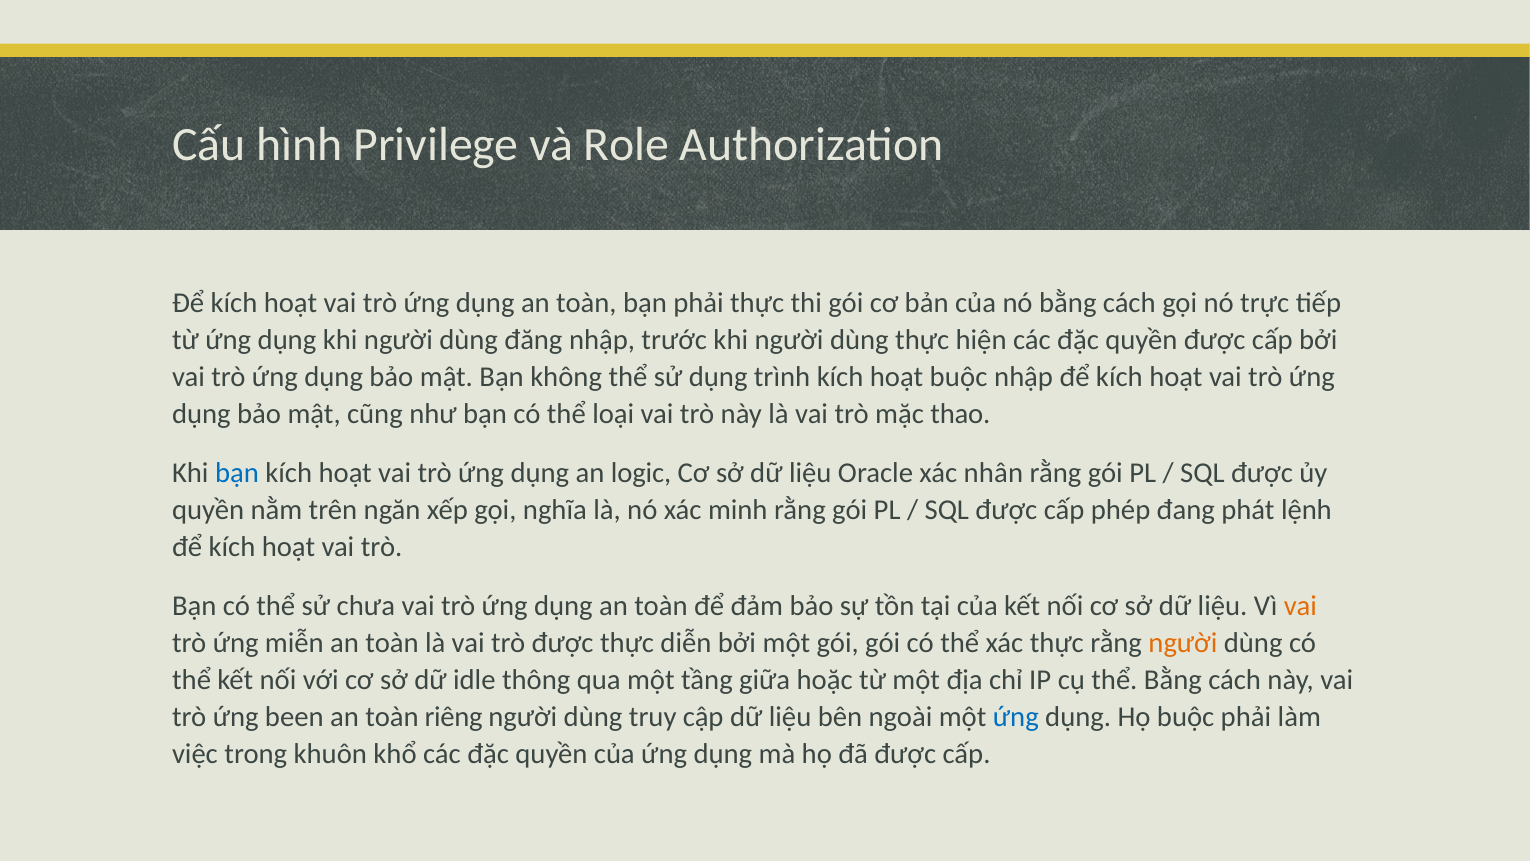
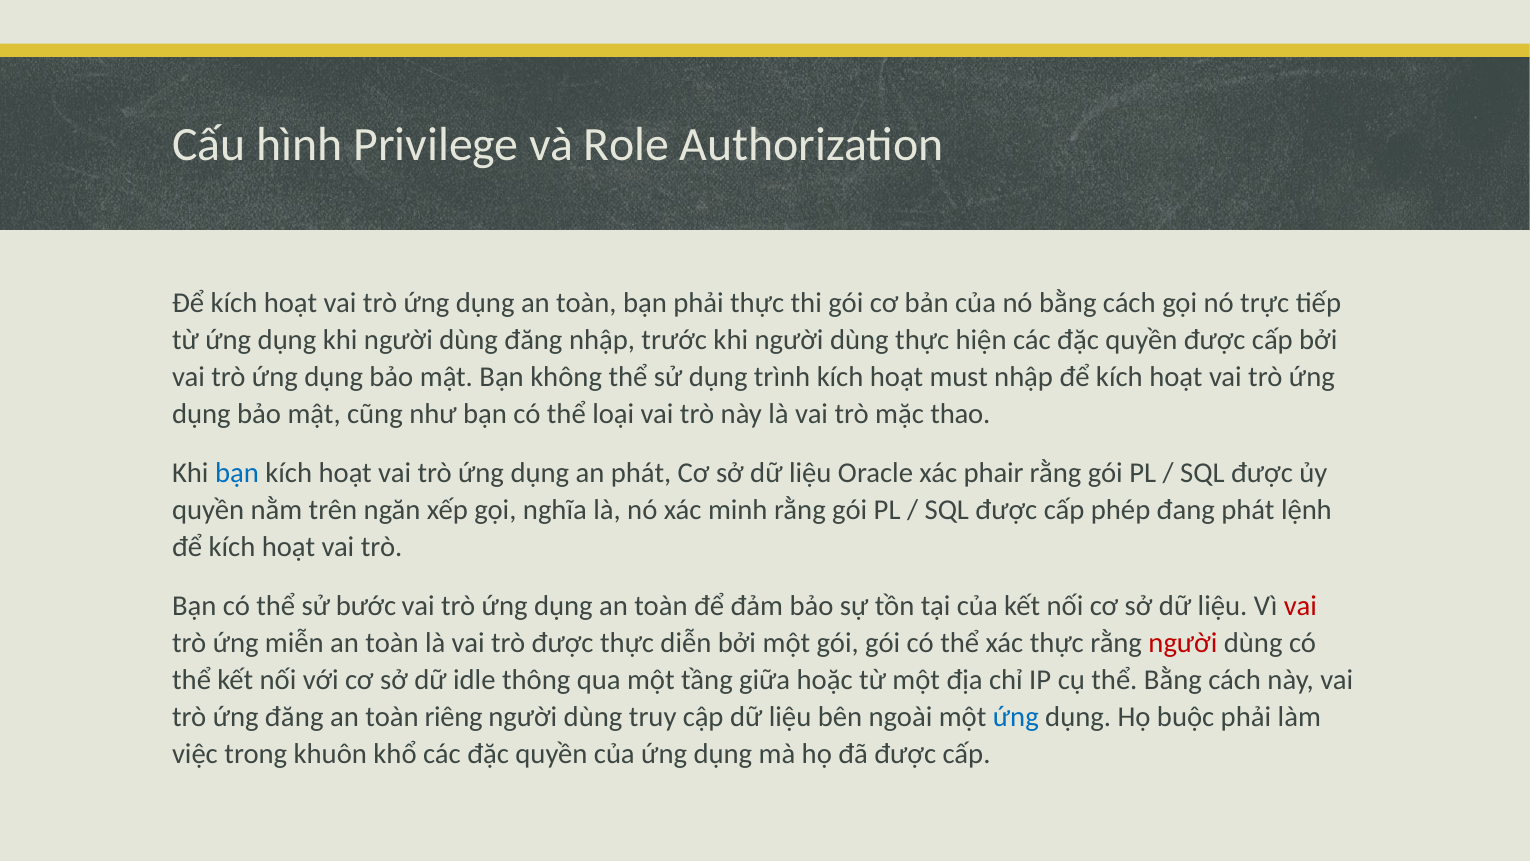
hoạt buộc: buộc -> must (959, 377)
an logic: logic -> phát (641, 473)
nhân: nhân -> phair (994, 473)
chưa: chưa -> bước (366, 606)
vai colour: orange -> red (1300, 606)
người colour: orange -> red (1183, 643)
ứng been: been -> đăng (294, 717)
